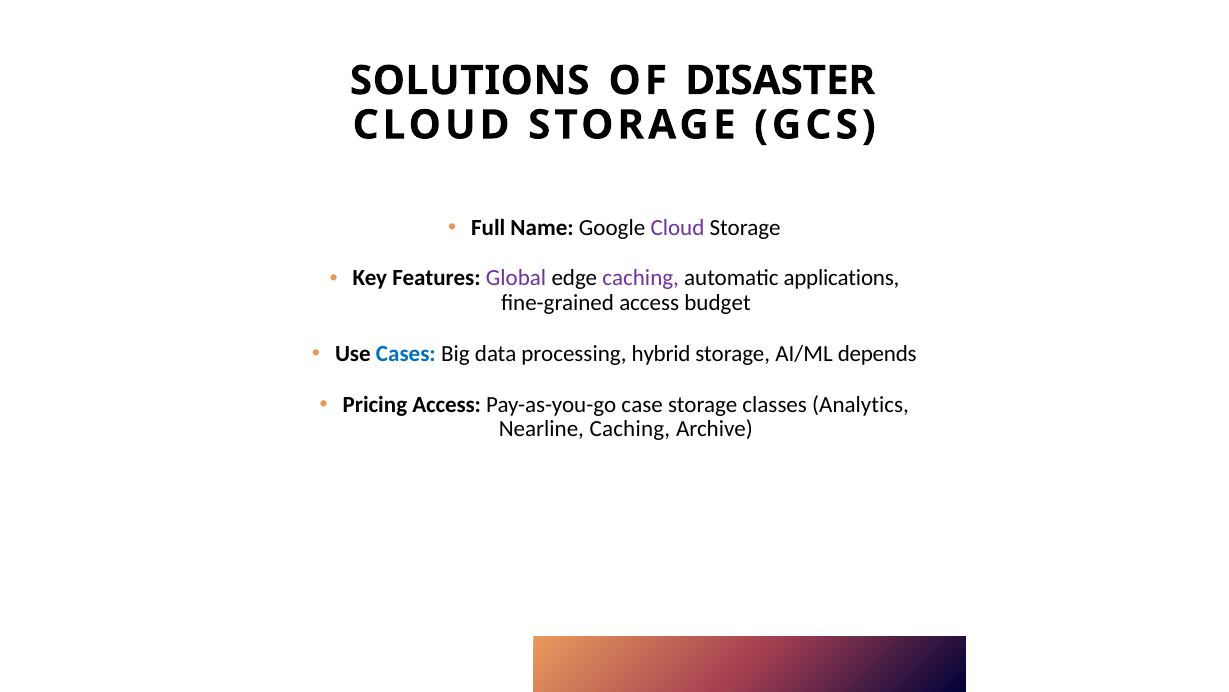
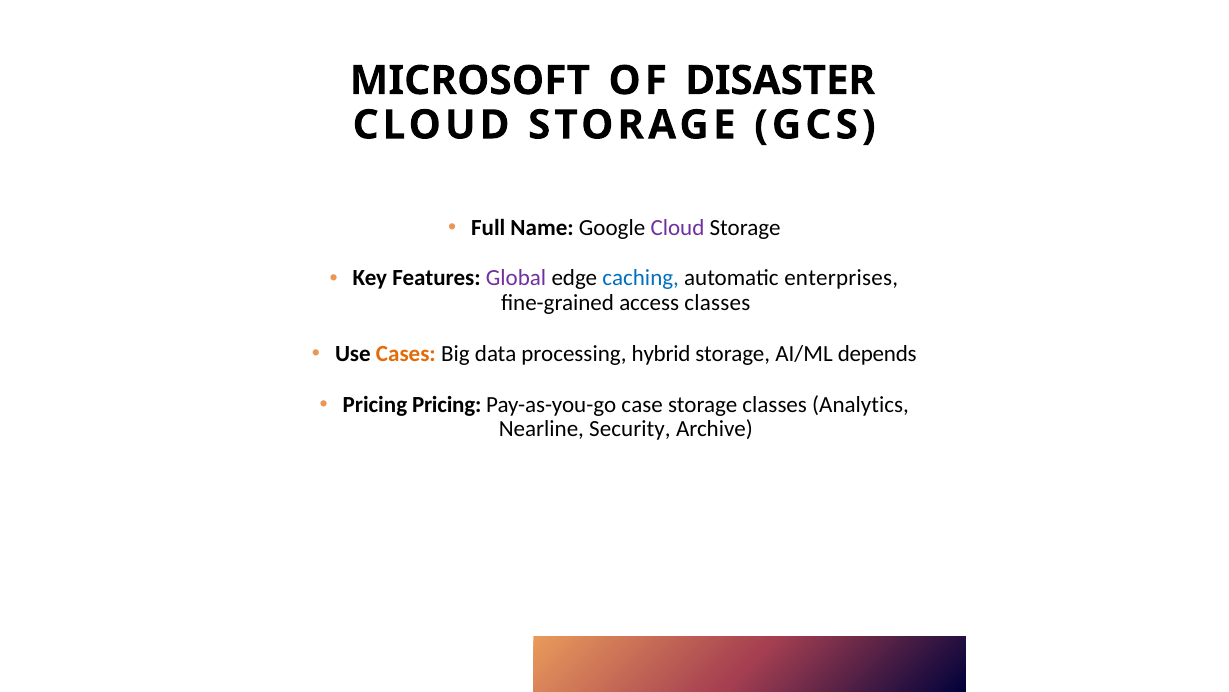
SOLUTIONS: SOLUTIONS -> MICROSOFT (470, 81)
caching colour: purple -> blue (641, 278)
applications: applications -> enterprises (841, 278)
access budget: budget -> classes (717, 303)
Cases colour: blue -> orange (406, 353)
Pricing Access: Access -> Pricing (447, 404)
Nearline Caching: Caching -> Security (630, 429)
